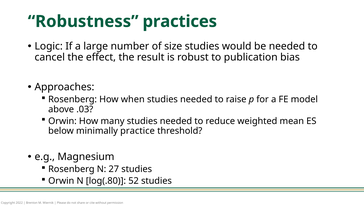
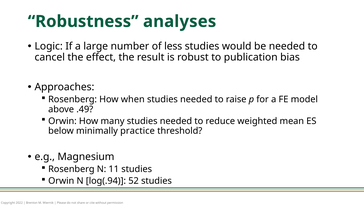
practices: practices -> analyses (180, 21)
size: size -> less (173, 46)
.03: .03 -> .49 (85, 109)
27: 27 -> 11 (114, 169)
log(.80: log(.80 -> log(.94 (106, 181)
